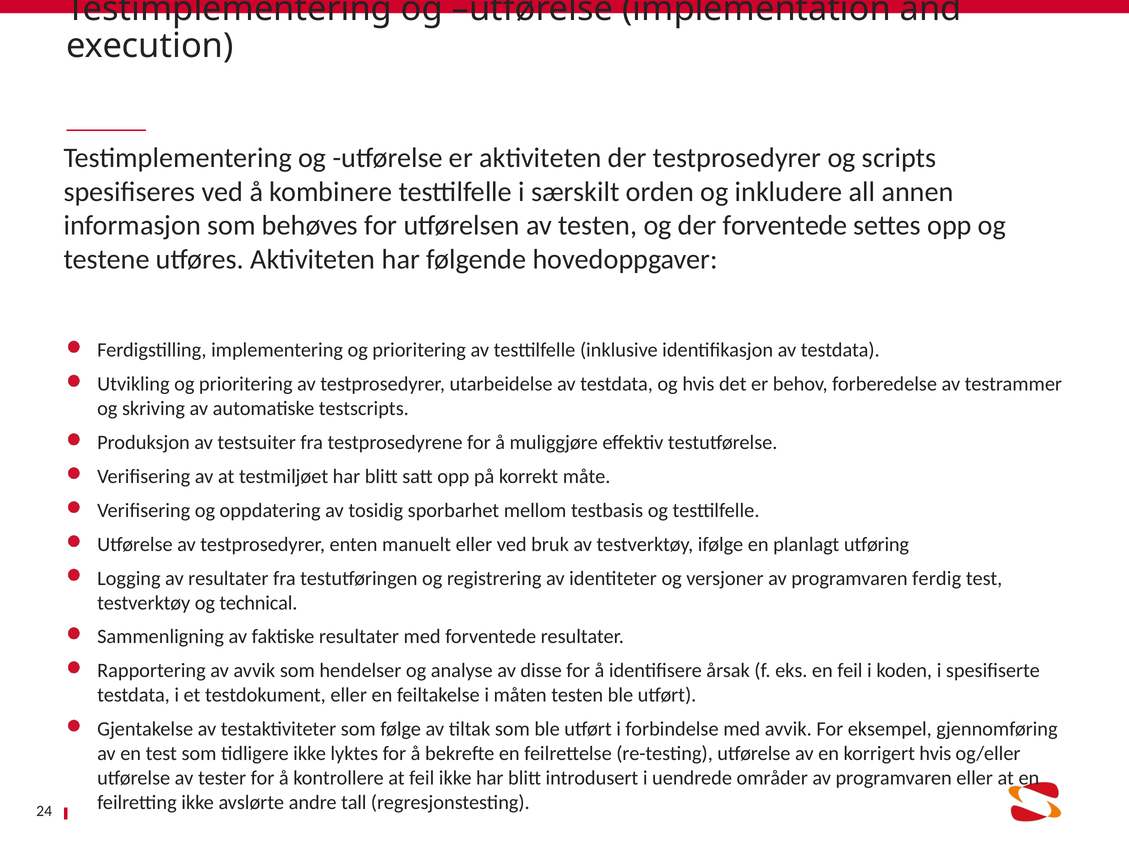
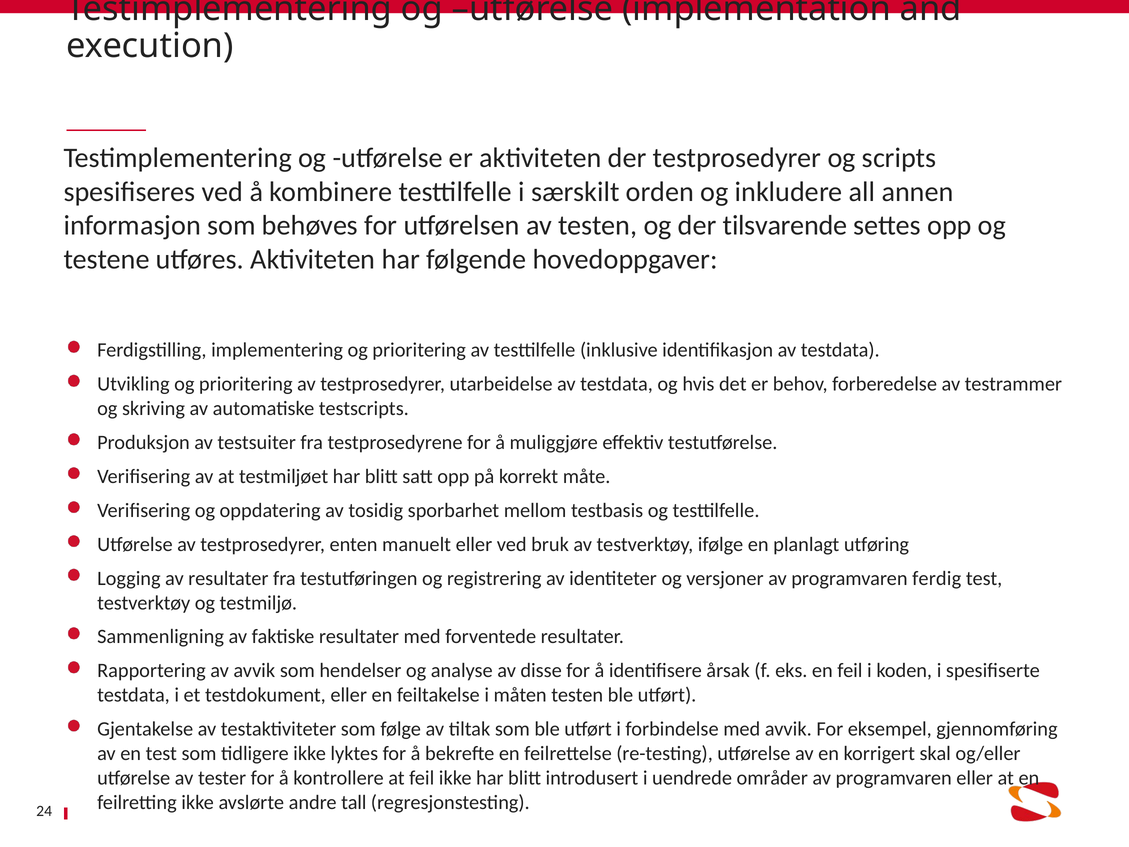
der forventede: forventede -> tilsvarende (785, 226)
technical: technical -> testmiljø (258, 603)
korrigert hvis: hvis -> skal (935, 753)
